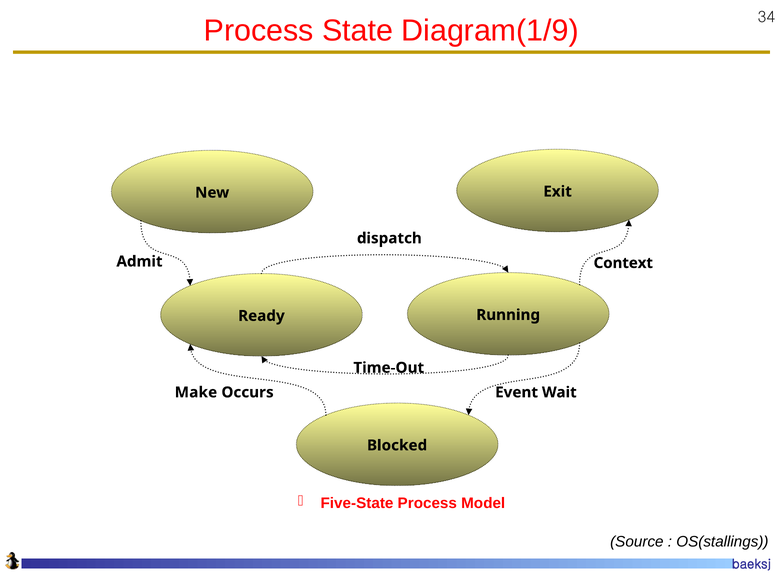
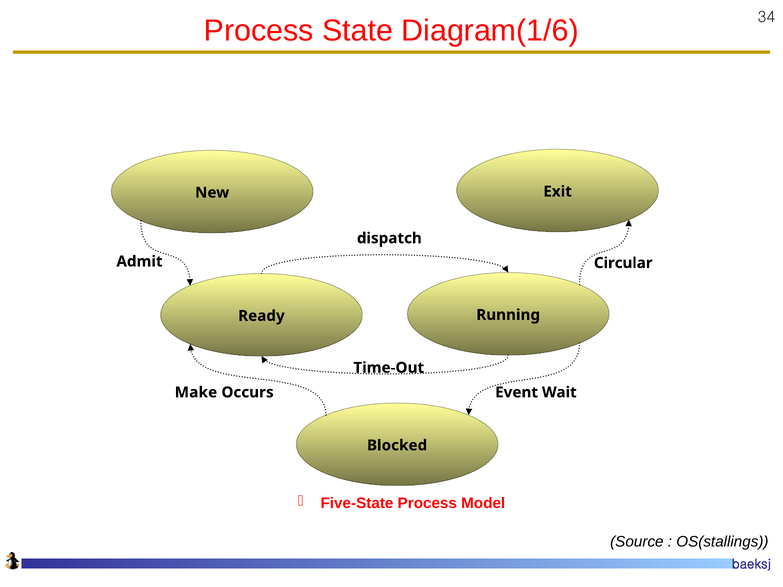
Diagram(1/9: Diagram(1/9 -> Diagram(1/6 (490, 31)
Context: Context -> Circular (623, 263)
